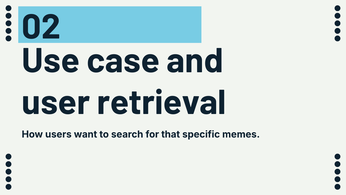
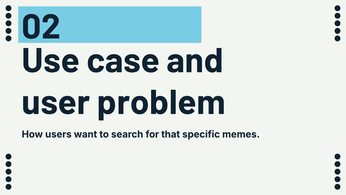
retrieval: retrieval -> problem (161, 102)
